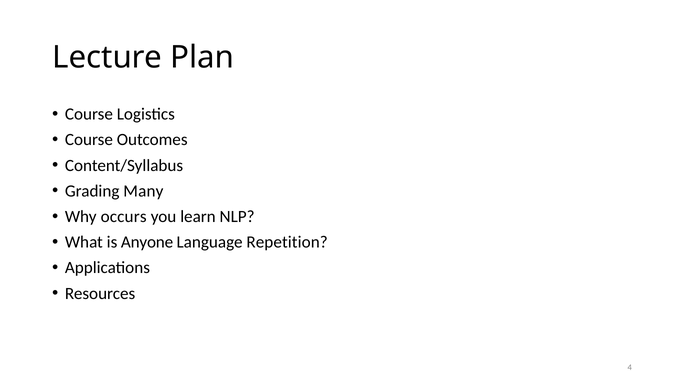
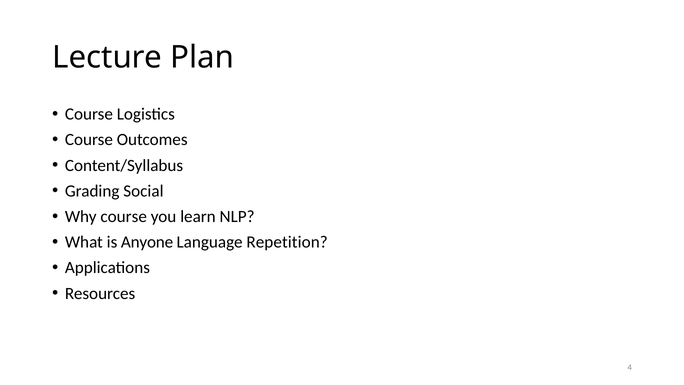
Many: Many -> Social (143, 191)
Why occurs: occurs -> course (124, 216)
